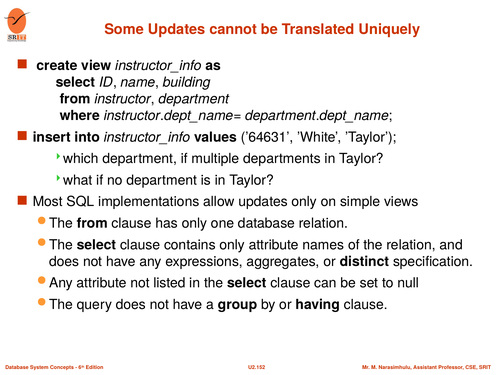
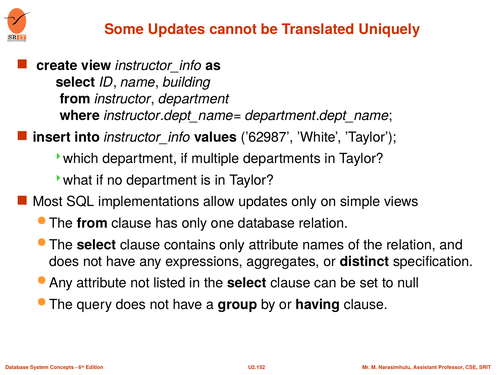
’64631: ’64631 -> ’62987 (267, 137)
